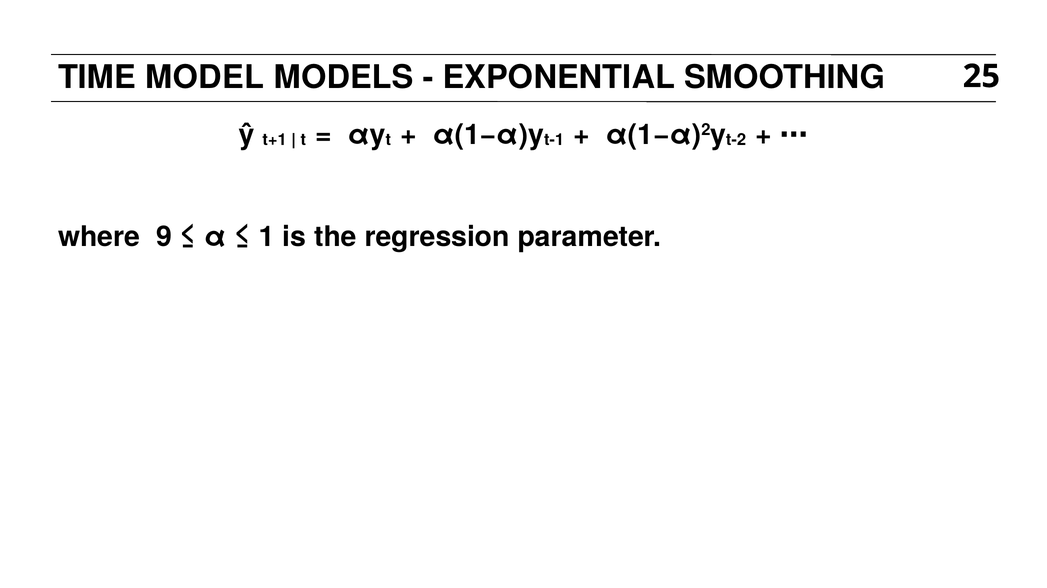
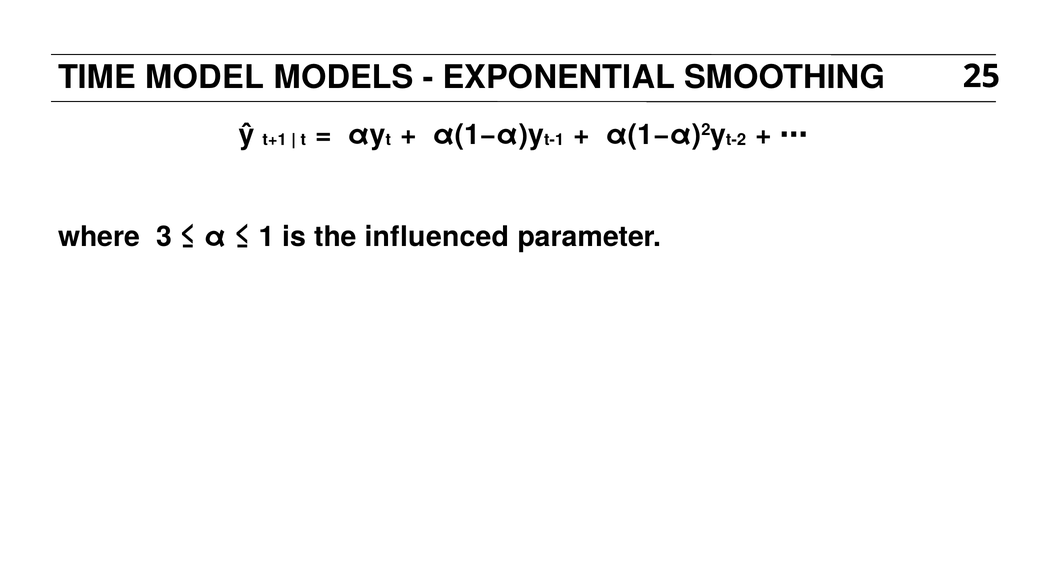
9: 9 -> 3 (164, 237)
regression: regression -> influenced (437, 237)
